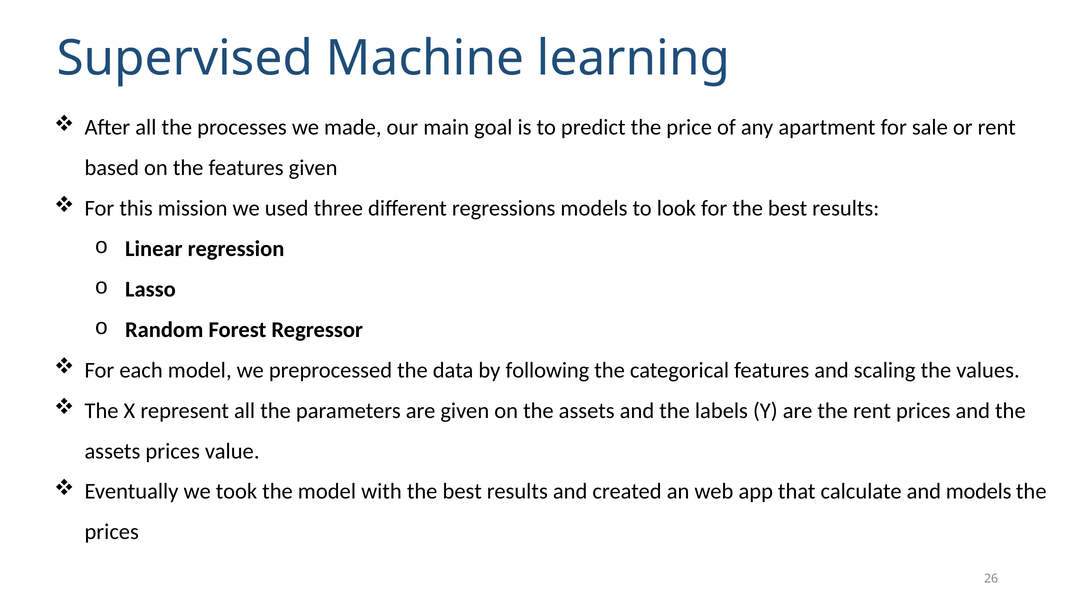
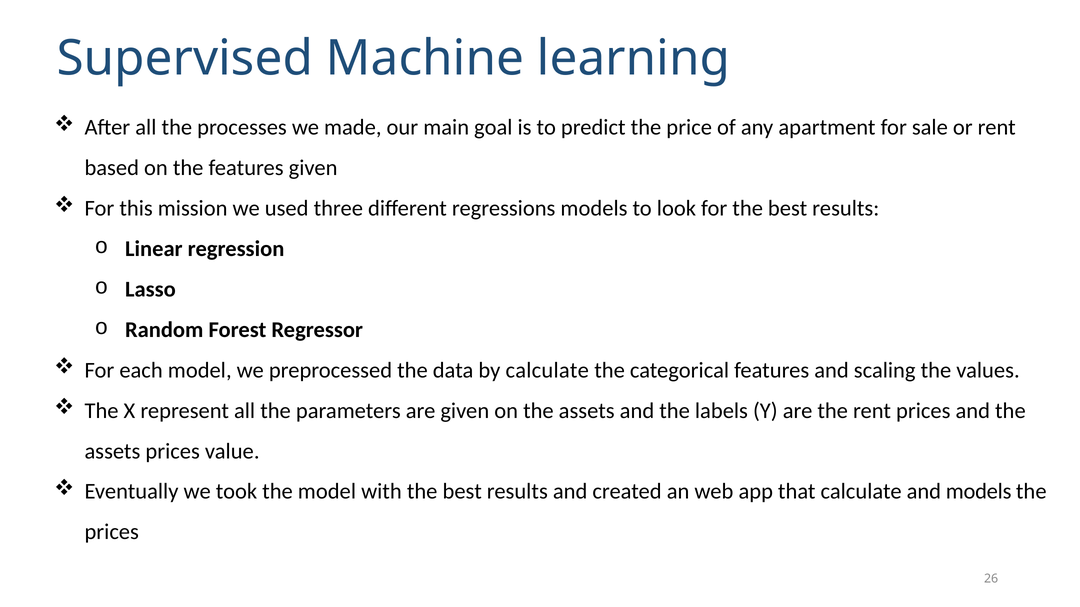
by following: following -> calculate (547, 370)
